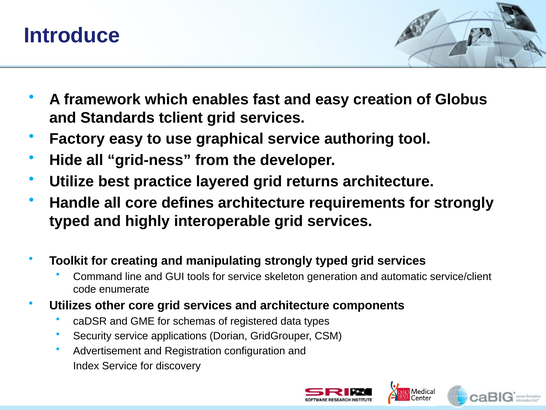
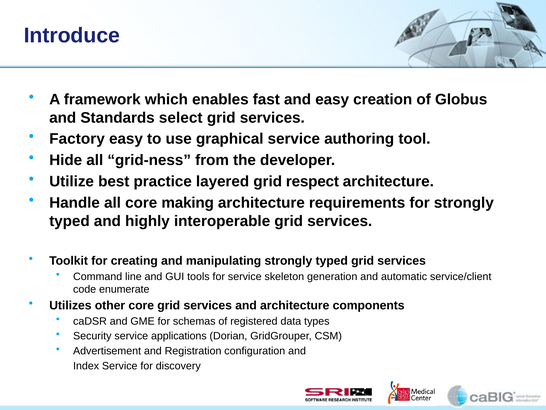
tclient: tclient -> select (181, 118)
returns: returns -> respect (312, 181)
defines: defines -> making (188, 203)
